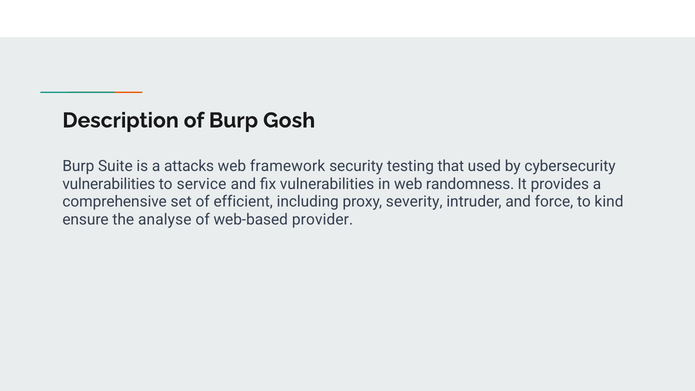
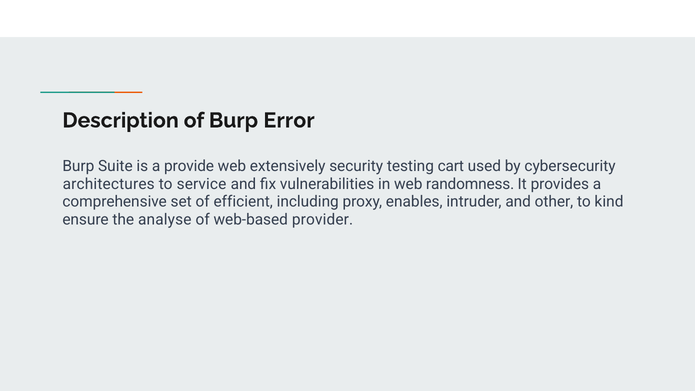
Gosh: Gosh -> Error (289, 120)
attacks: attacks -> provide (189, 166)
framework: framework -> extensively (288, 166)
that: that -> cart (451, 166)
vulnerabilities: vulnerabilities -> architectures (109, 184)
severity: severity -> enables (414, 202)
force: force -> other (554, 202)
